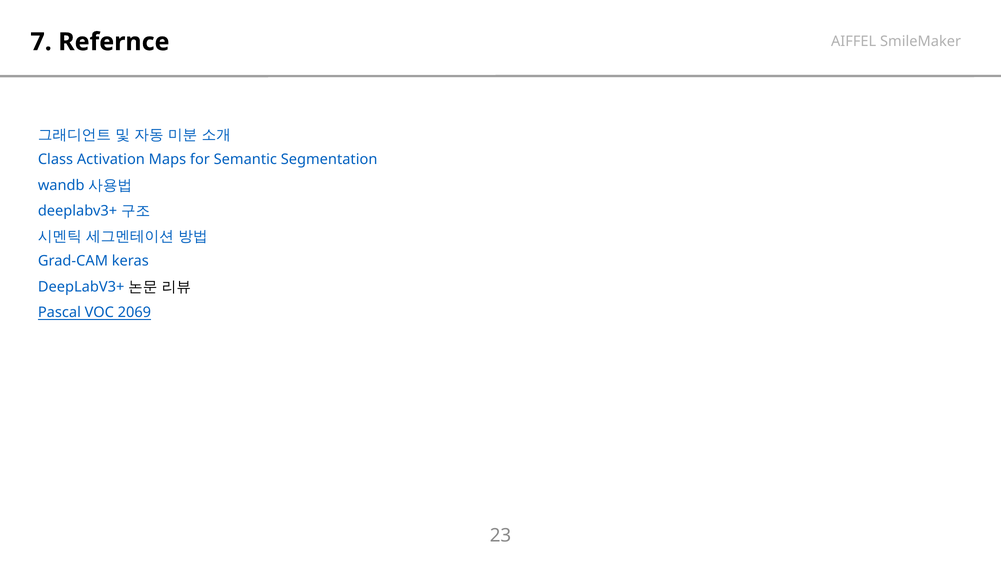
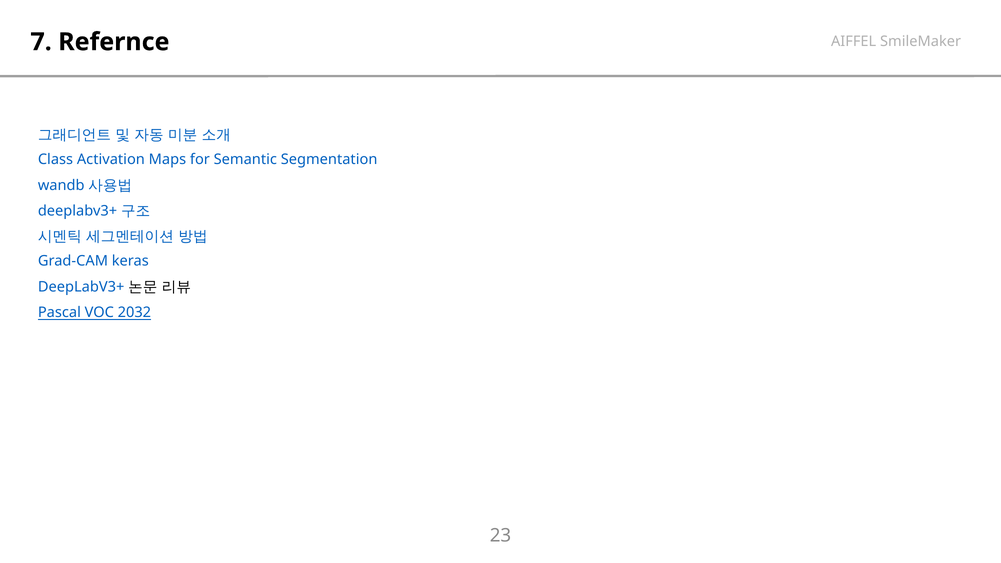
2069: 2069 -> 2032 (134, 313)
